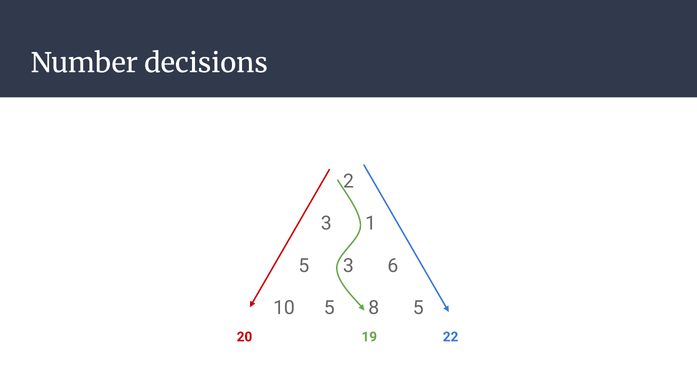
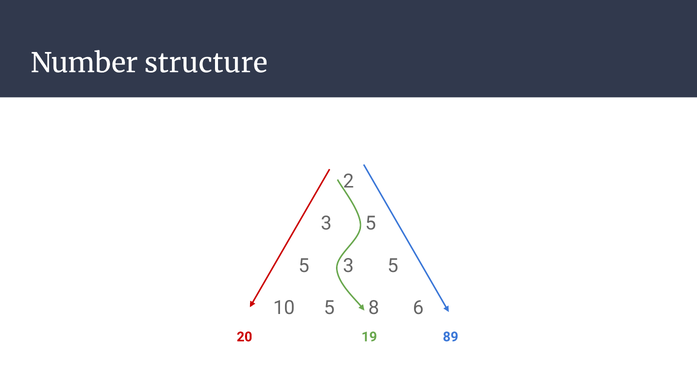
decisions: decisions -> structure (206, 63)
1: 1 -> 5 (371, 224)
5 3 6: 6 -> 5 (393, 266)
8 5: 5 -> 6 (418, 308)
22: 22 -> 89 (451, 337)
